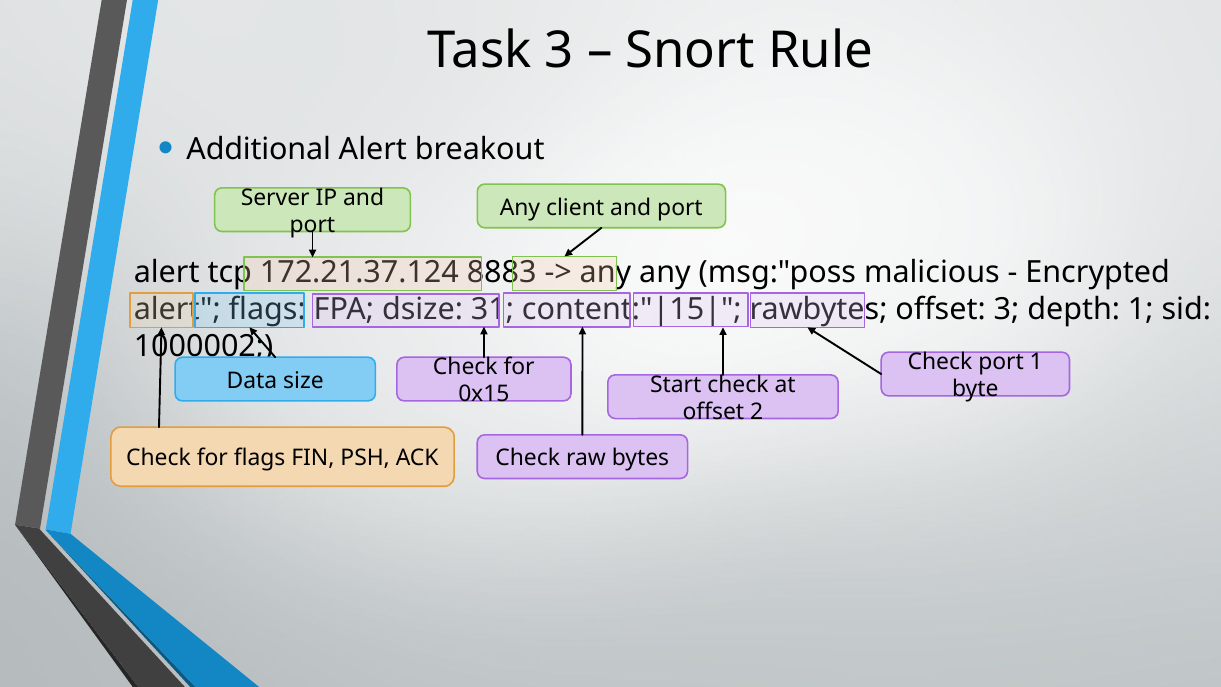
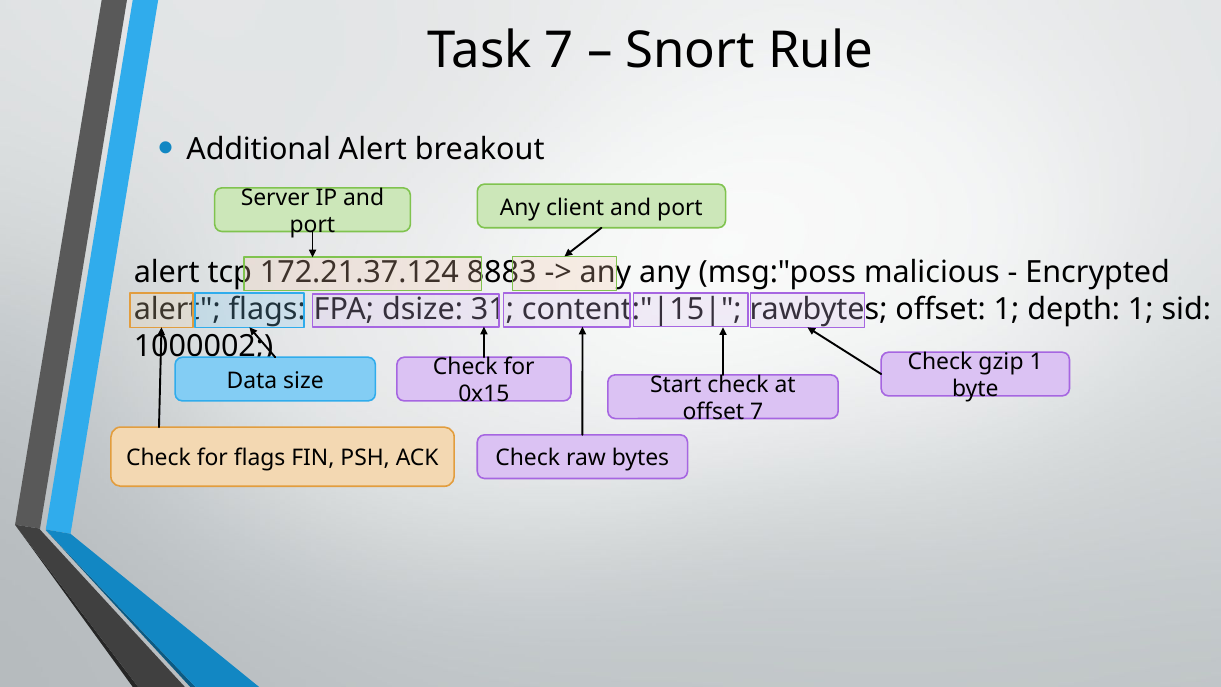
Task 3: 3 -> 7 (559, 50)
offset 3: 3 -> 1 (1007, 309)
Check port: port -> gzip (1001, 362)
offset 2: 2 -> 7 (757, 412)
